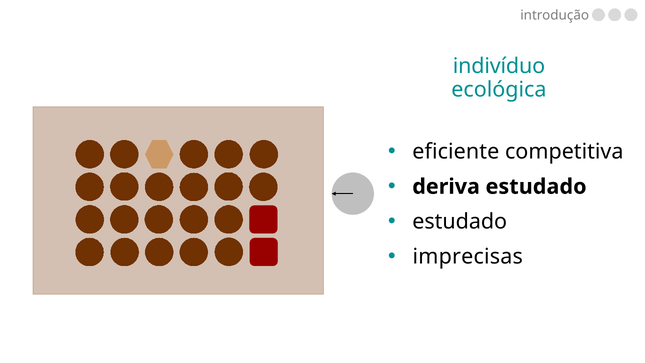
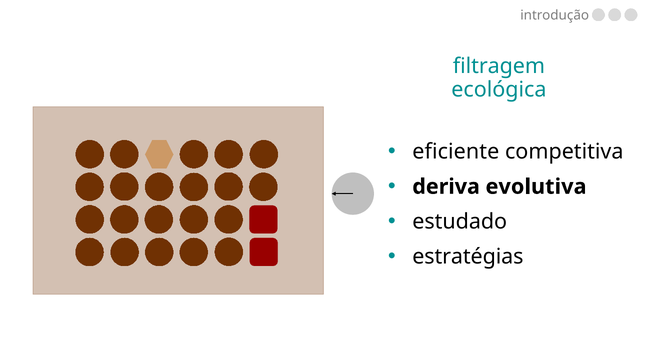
indivíduo: indivíduo -> filtragem (499, 66)
deriva estudado: estudado -> evolutiva (536, 187)
imprecisas: imprecisas -> estratégias (468, 257)
